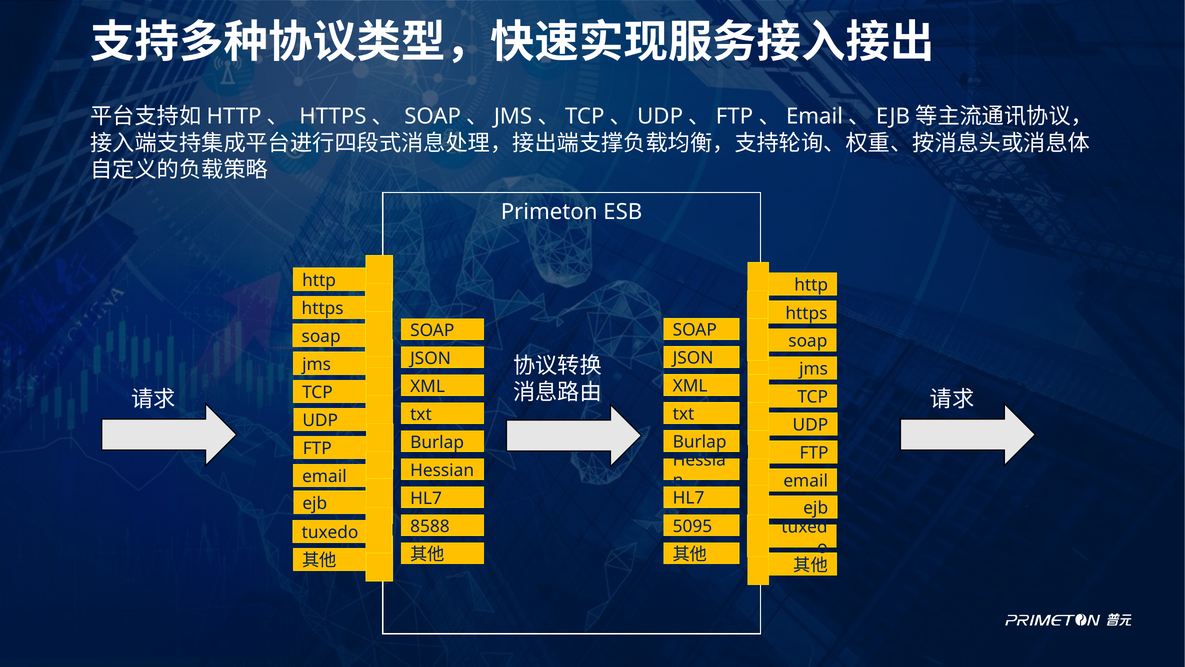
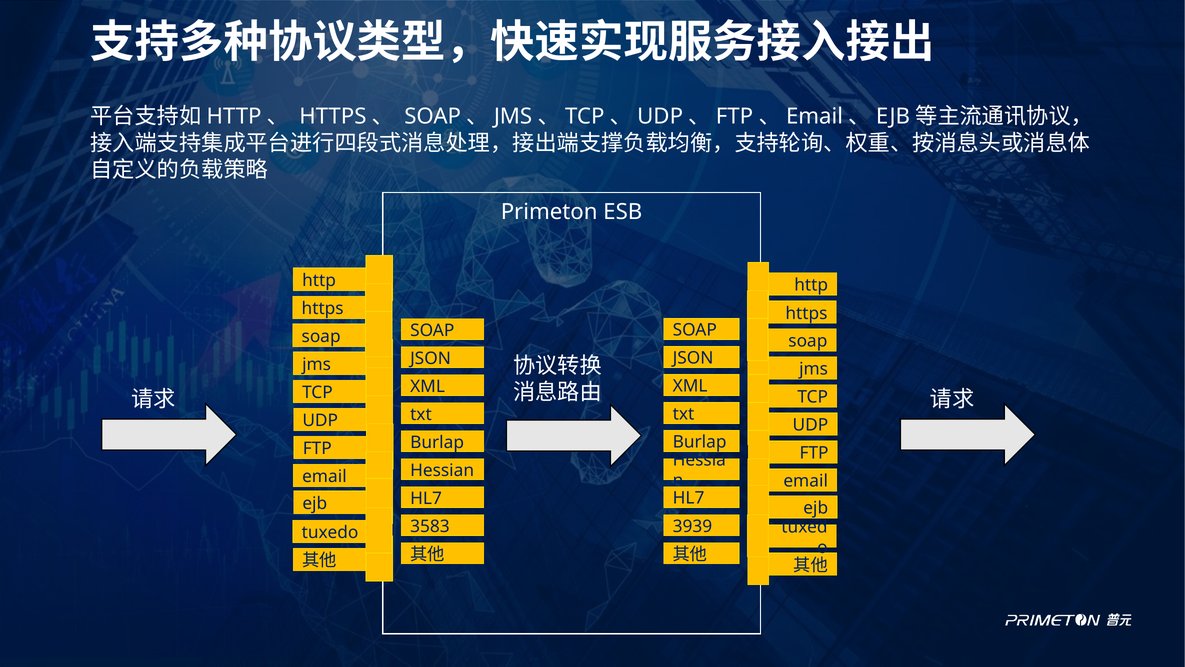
8588: 8588 -> 3583 (430, 526)
5095: 5095 -> 3939 (692, 526)
